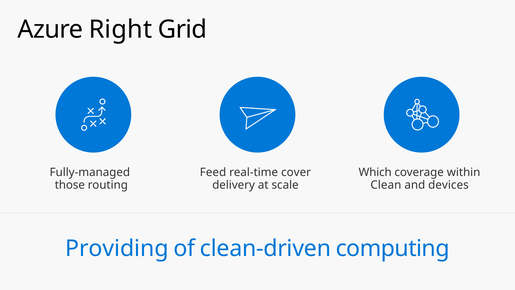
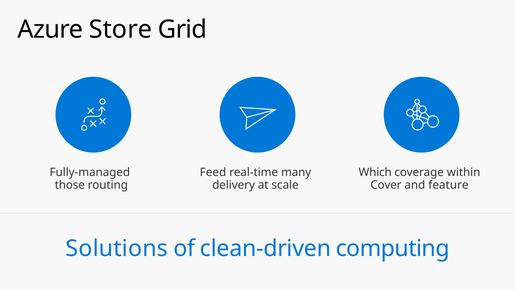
Right: Right -> Store (120, 30)
cover: cover -> many (296, 172)
Clean: Clean -> Cover (386, 185)
devices: devices -> feature (448, 185)
Providing: Providing -> Solutions (117, 248)
